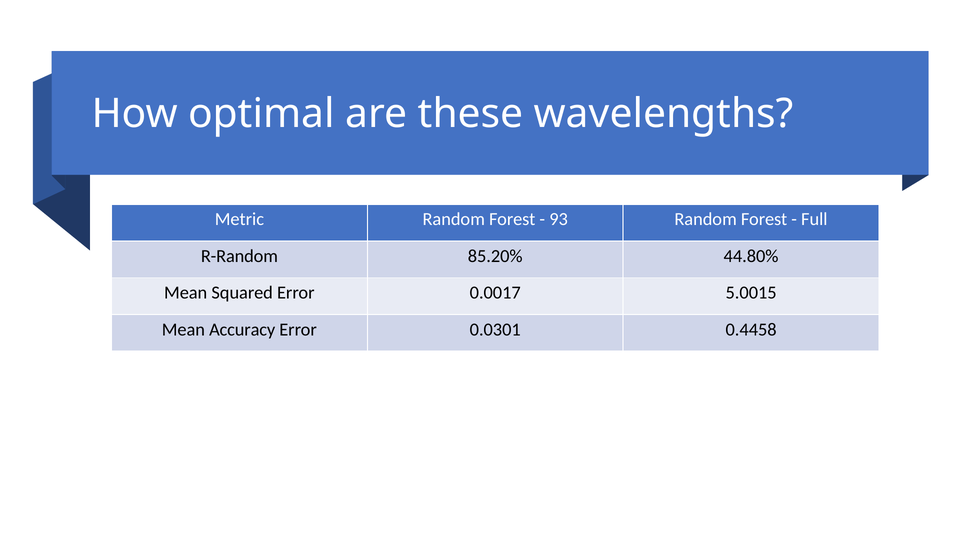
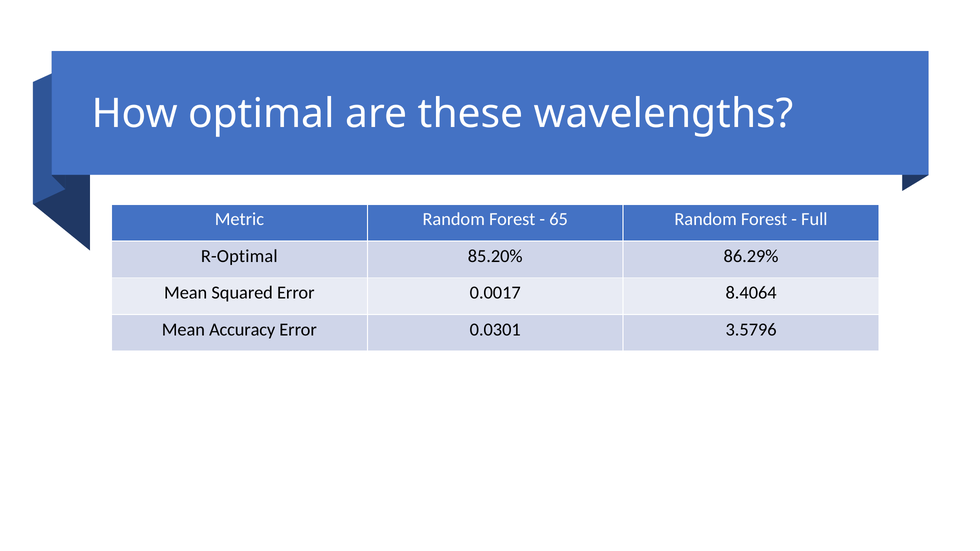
93: 93 -> 65 (559, 220)
R-Random: R-Random -> R-Optimal (239, 256)
44.80%: 44.80% -> 86.29% (751, 256)
5.0015: 5.0015 -> 8.4064 (751, 293)
0.4458: 0.4458 -> 3.5796 (751, 330)
